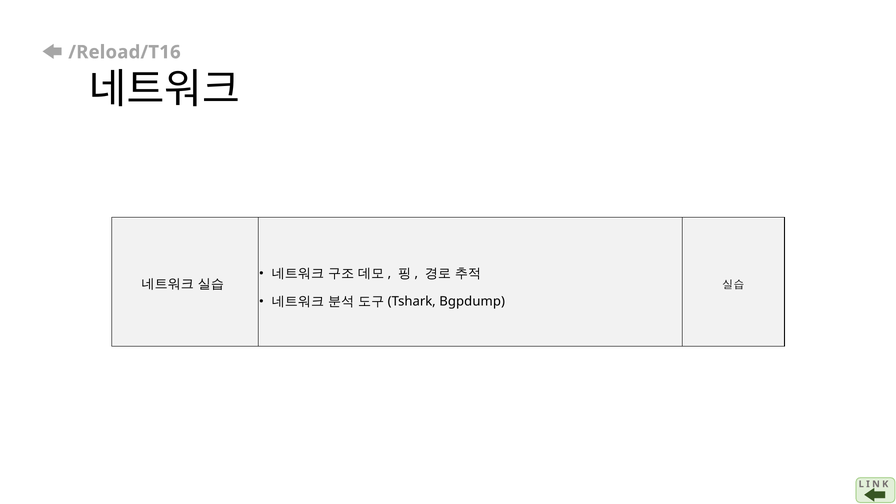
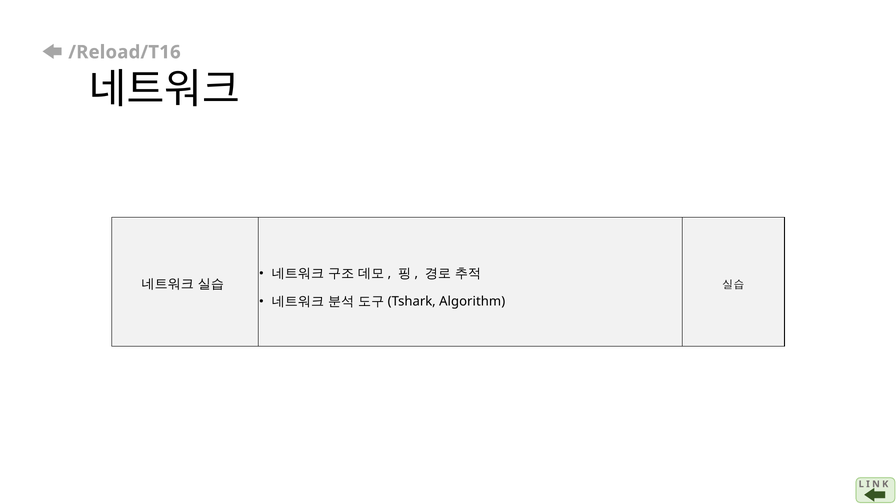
Bgpdump: Bgpdump -> Algorithm (472, 302)
